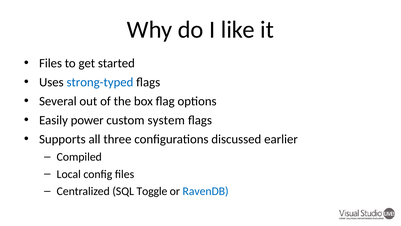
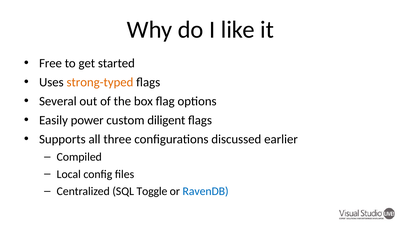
Files: Files -> Free (51, 63)
strong-typed colour: blue -> orange (100, 82)
system: system -> diligent (166, 120)
